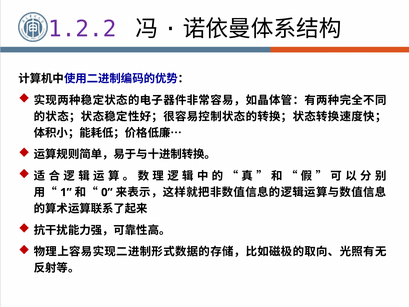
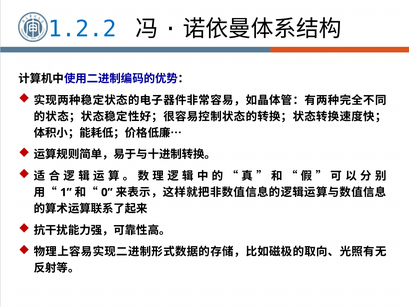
1.2.2 colour: purple -> blue (82, 29)
